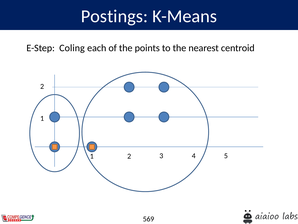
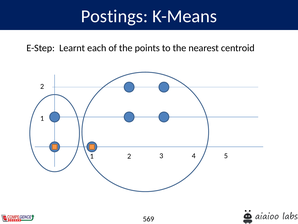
Coling: Coling -> Learnt (72, 48)
